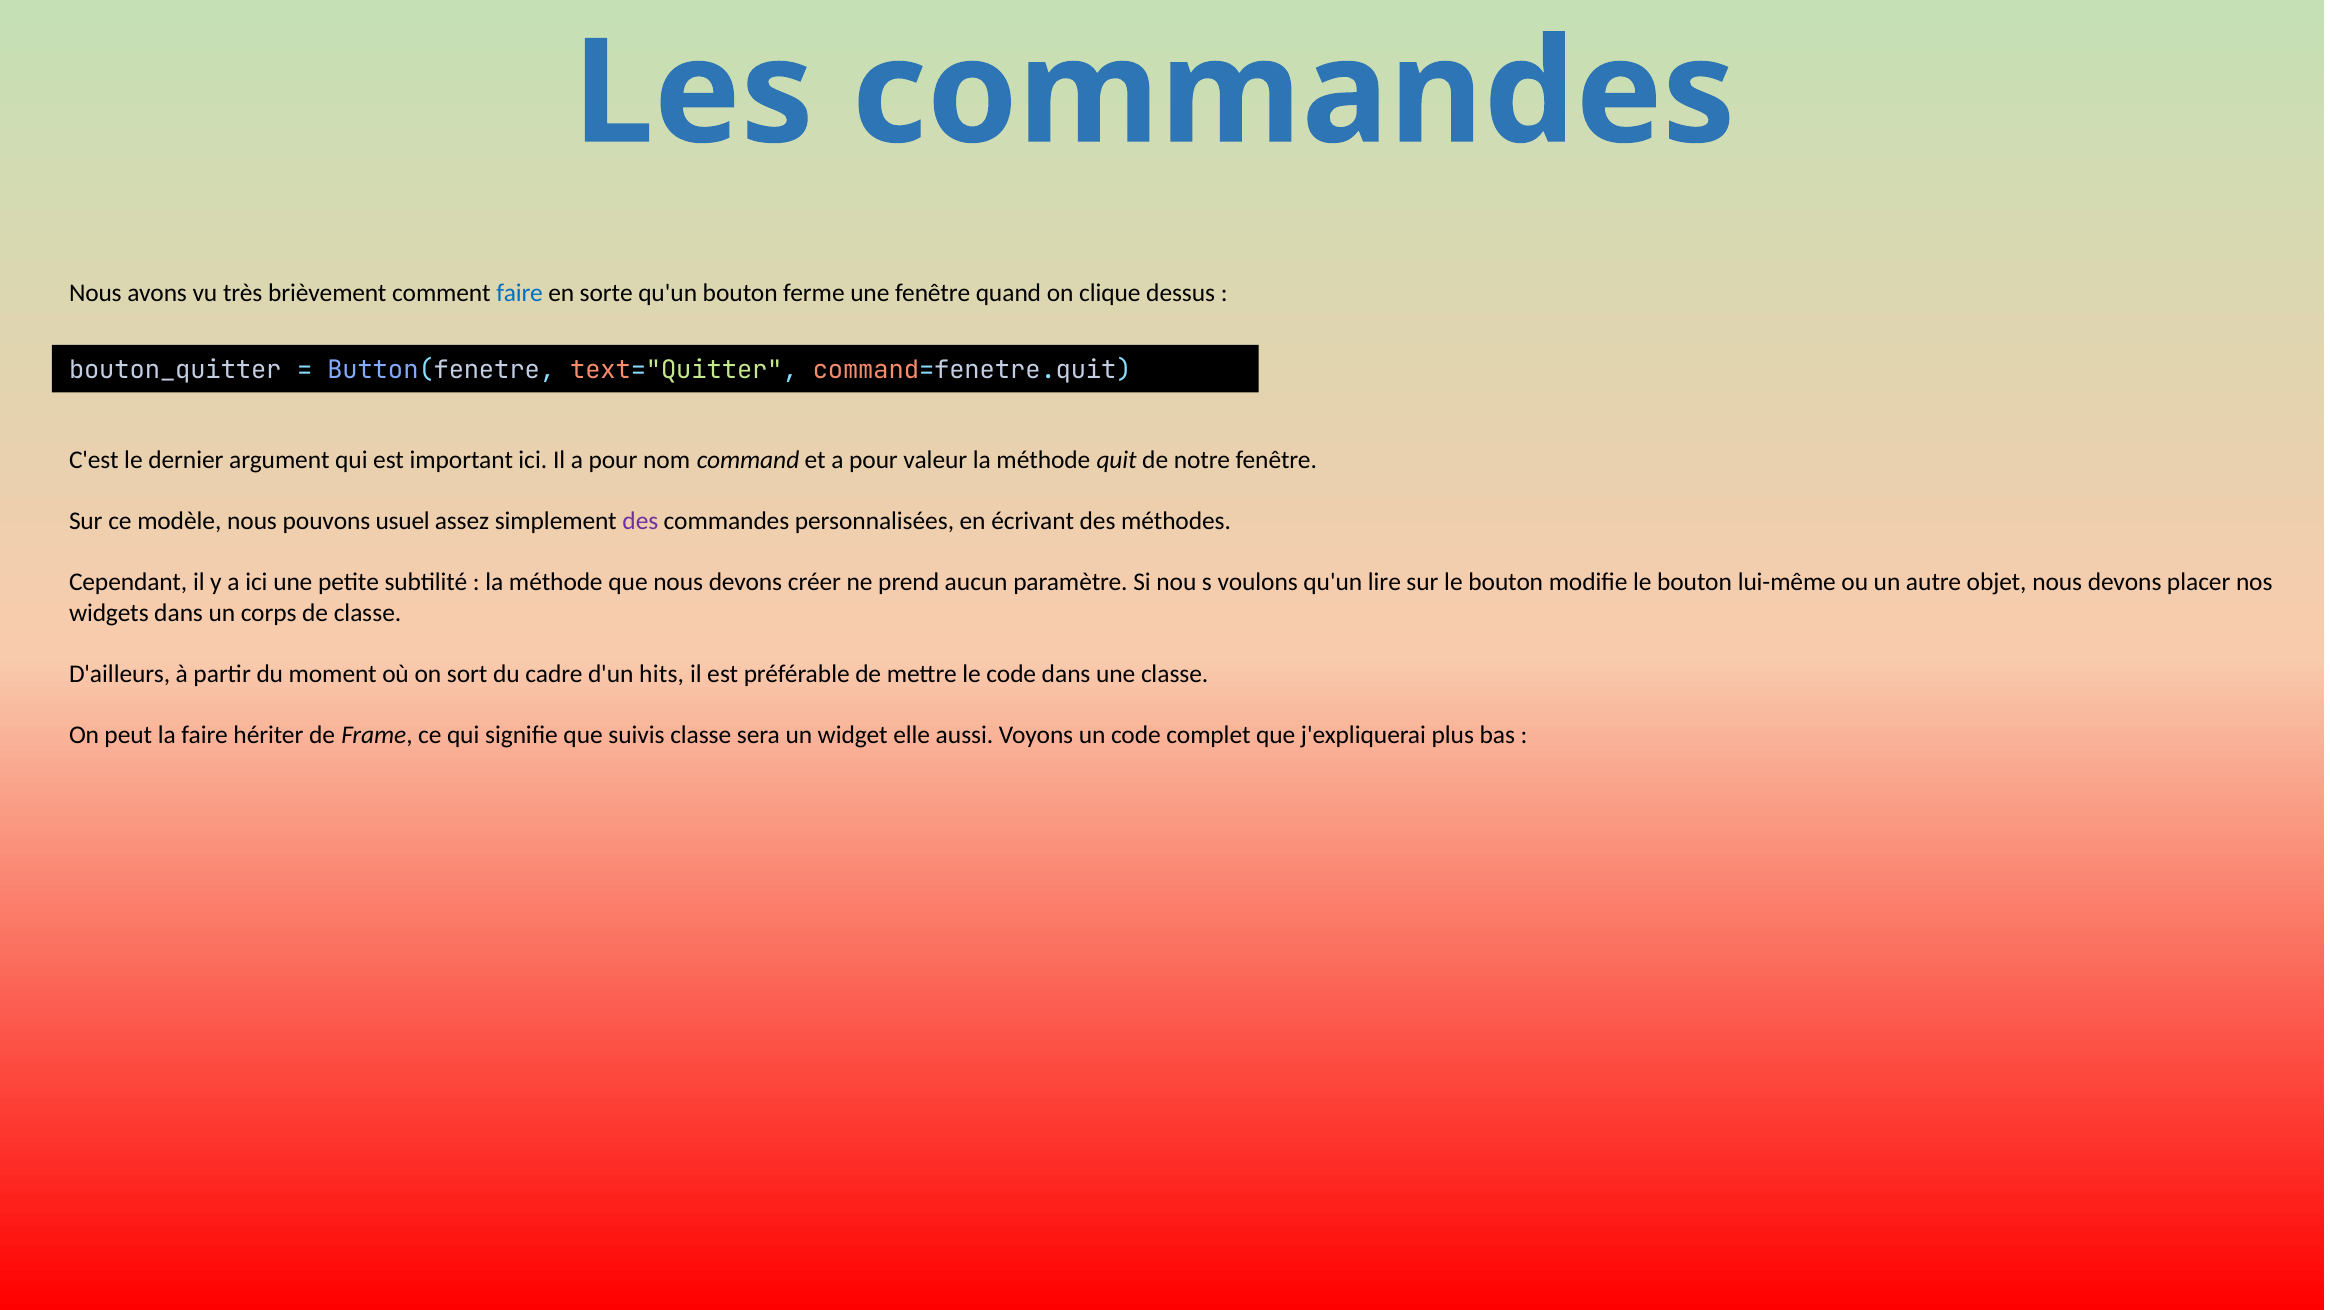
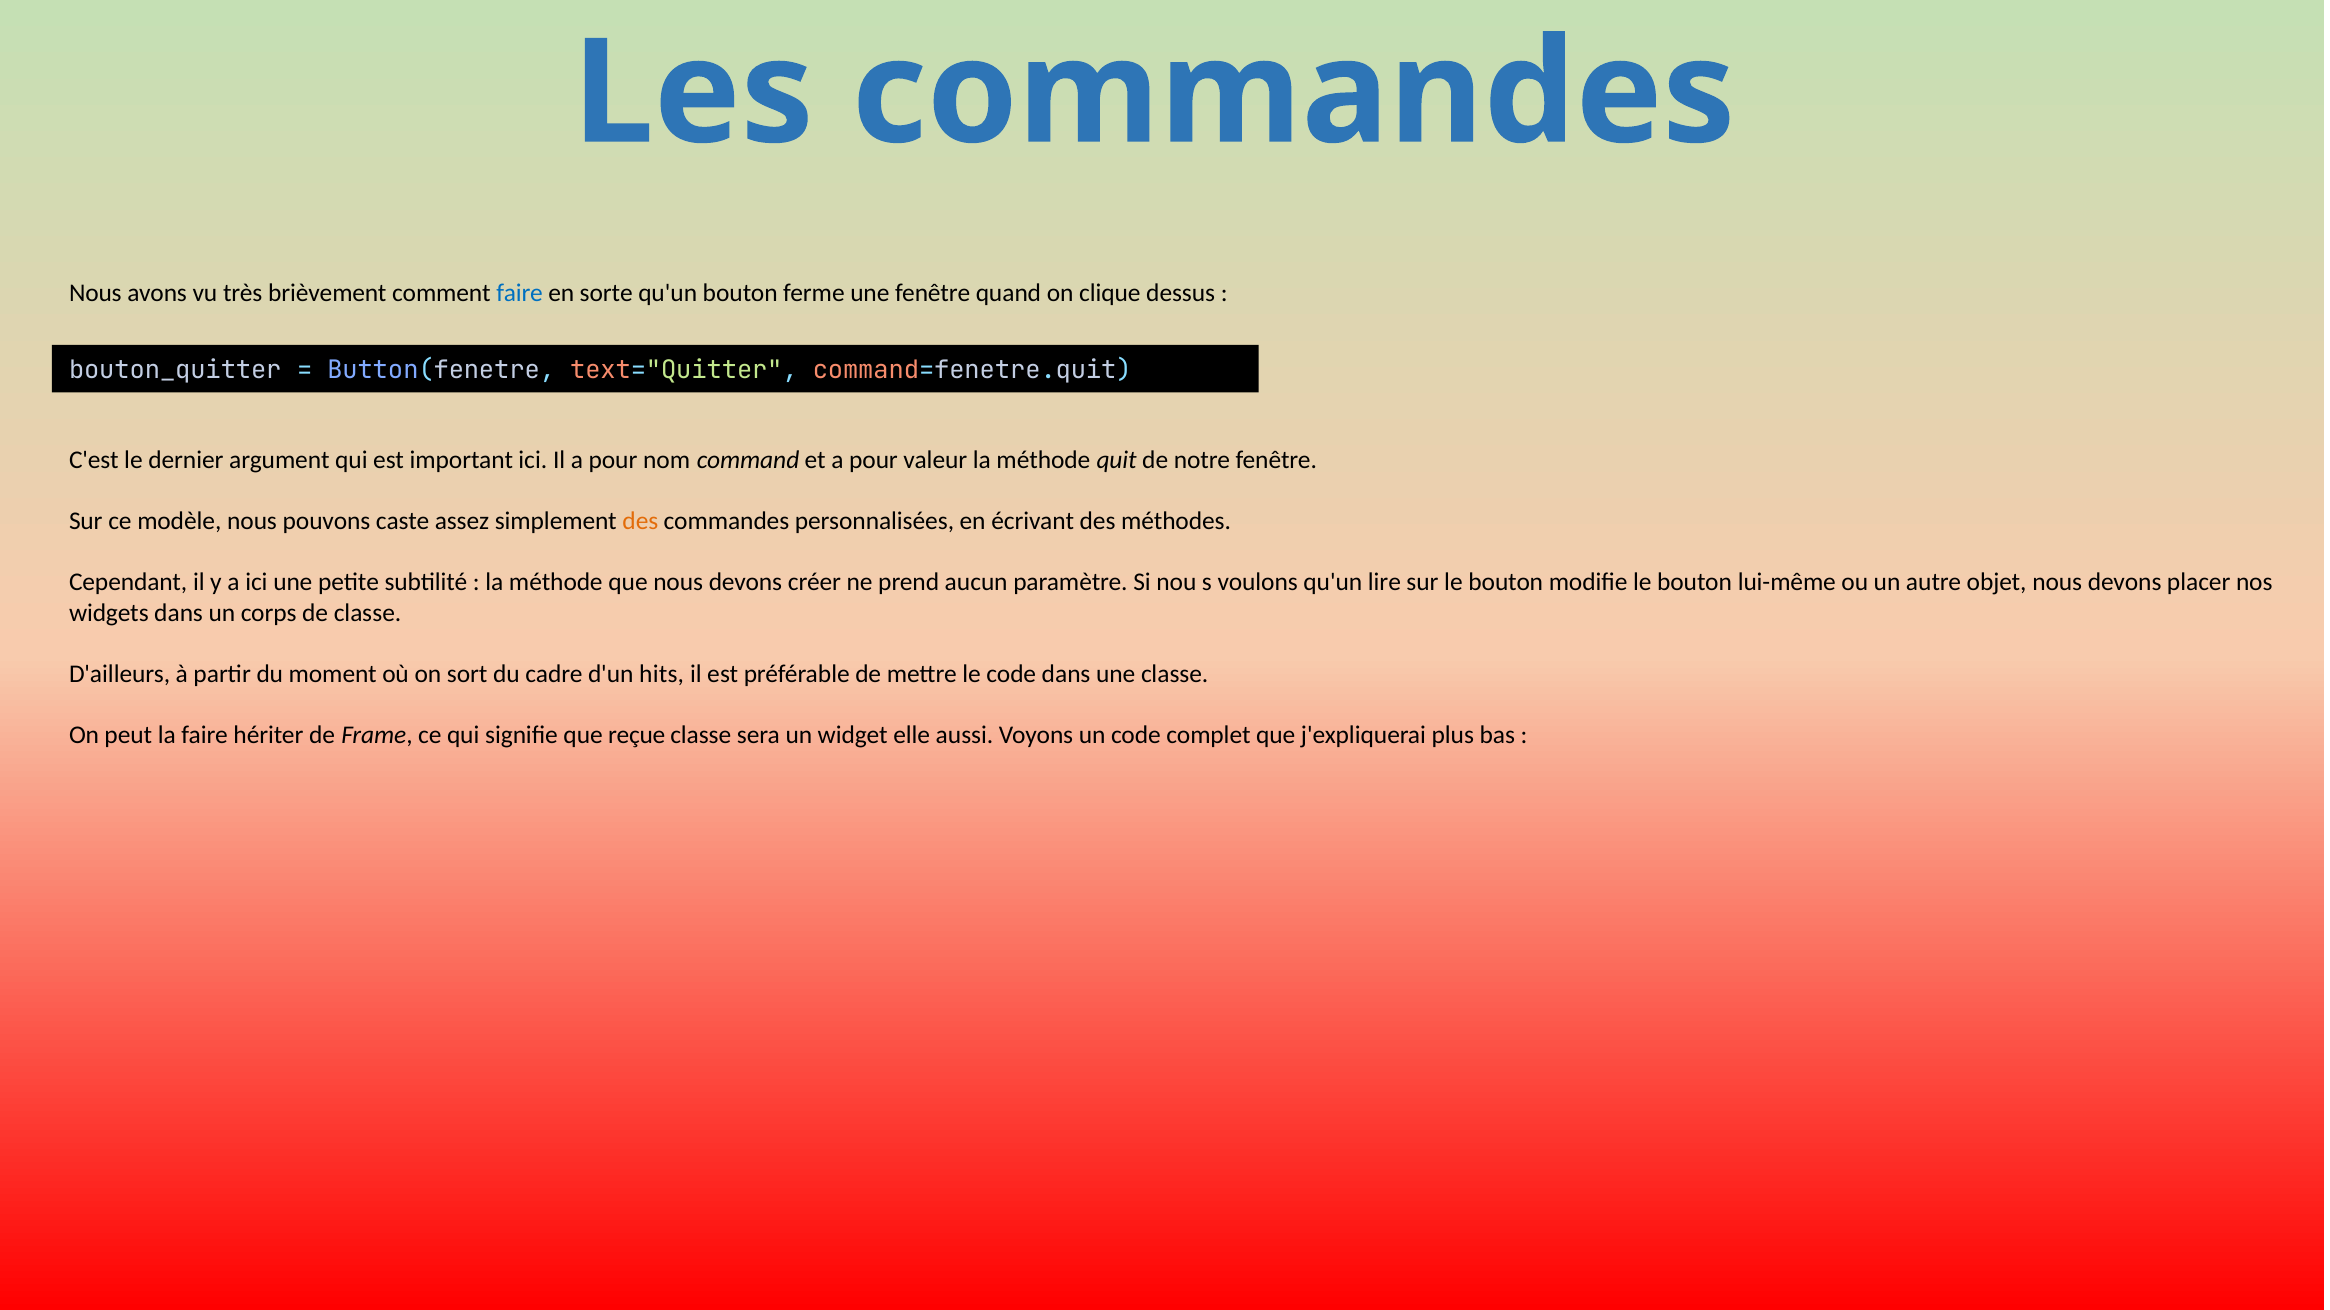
usuel: usuel -> caste (403, 522)
des colour: purple -> orange (640, 522)
suivis: suivis -> reçue (637, 735)
